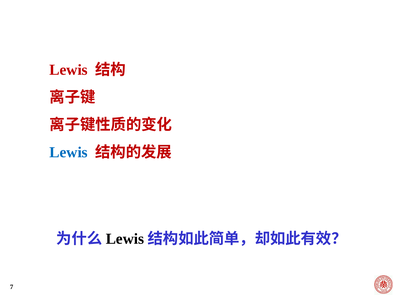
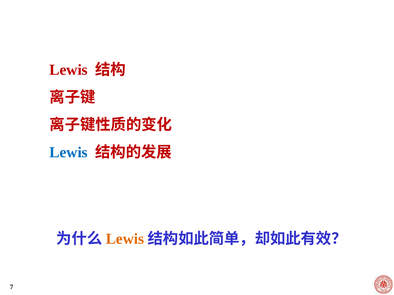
Lewis colour: black -> orange (125, 239)
